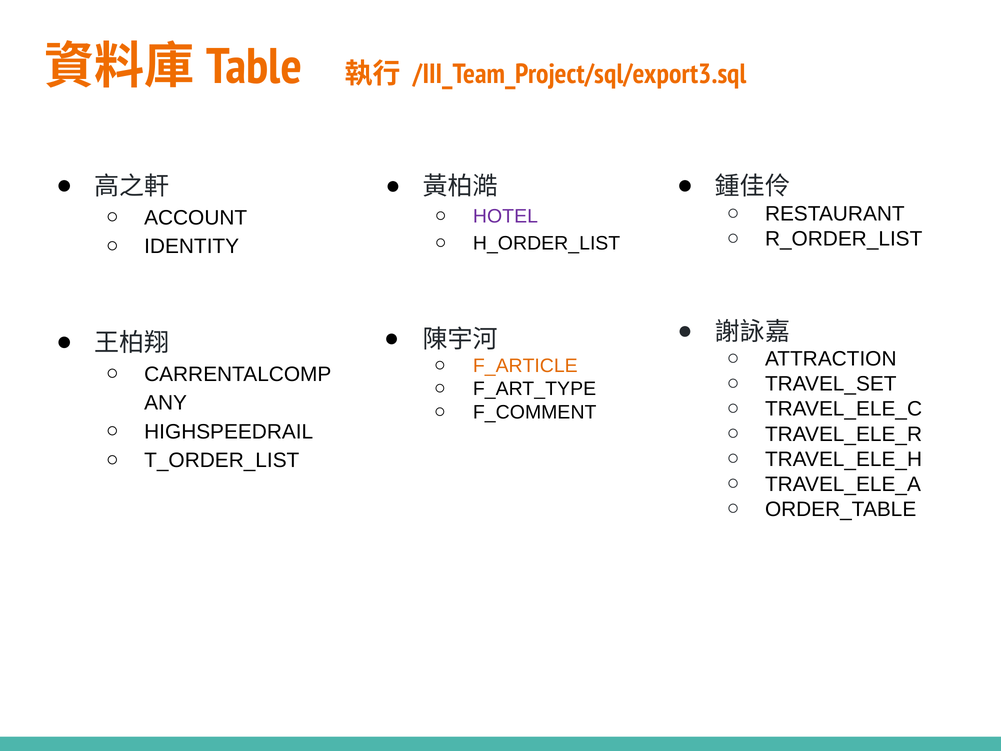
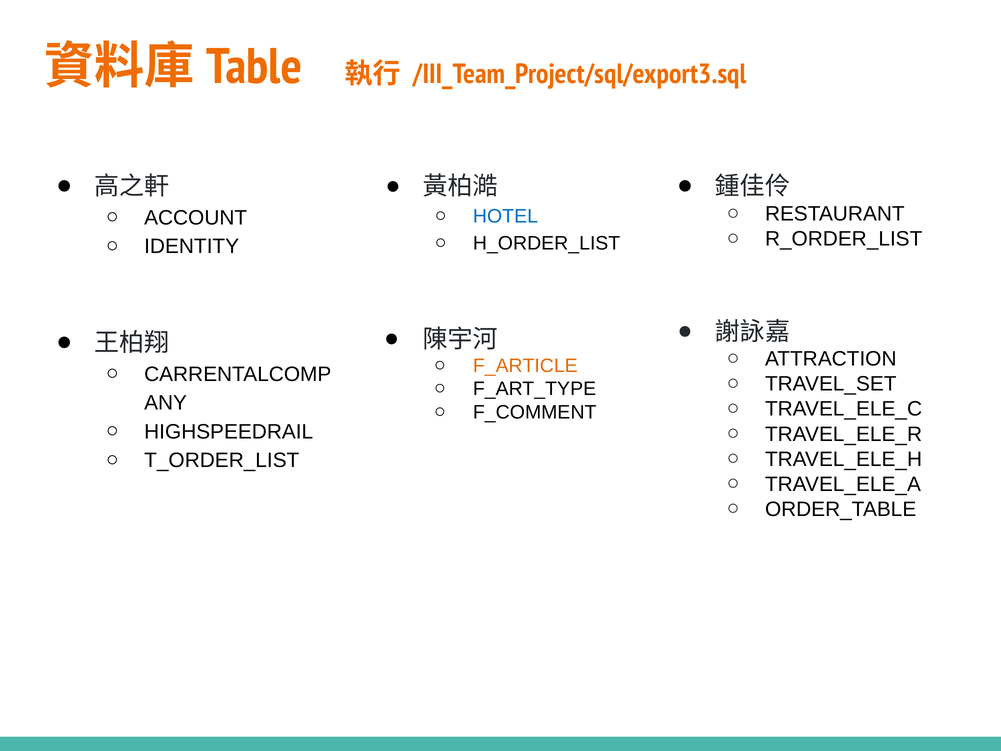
HOTEL colour: purple -> blue (505, 216)
